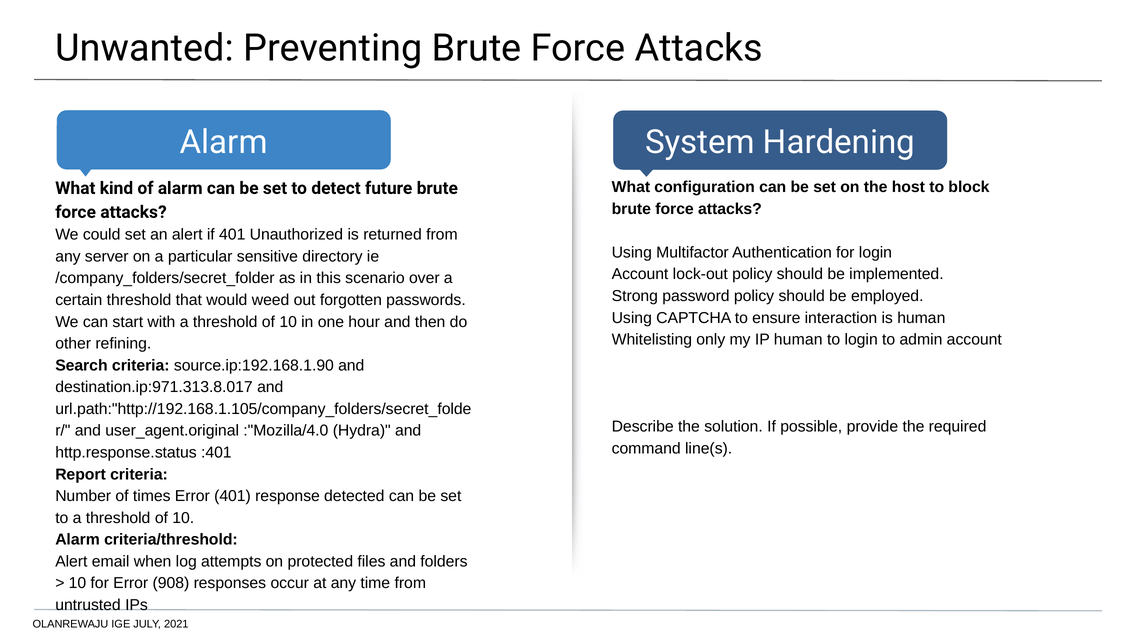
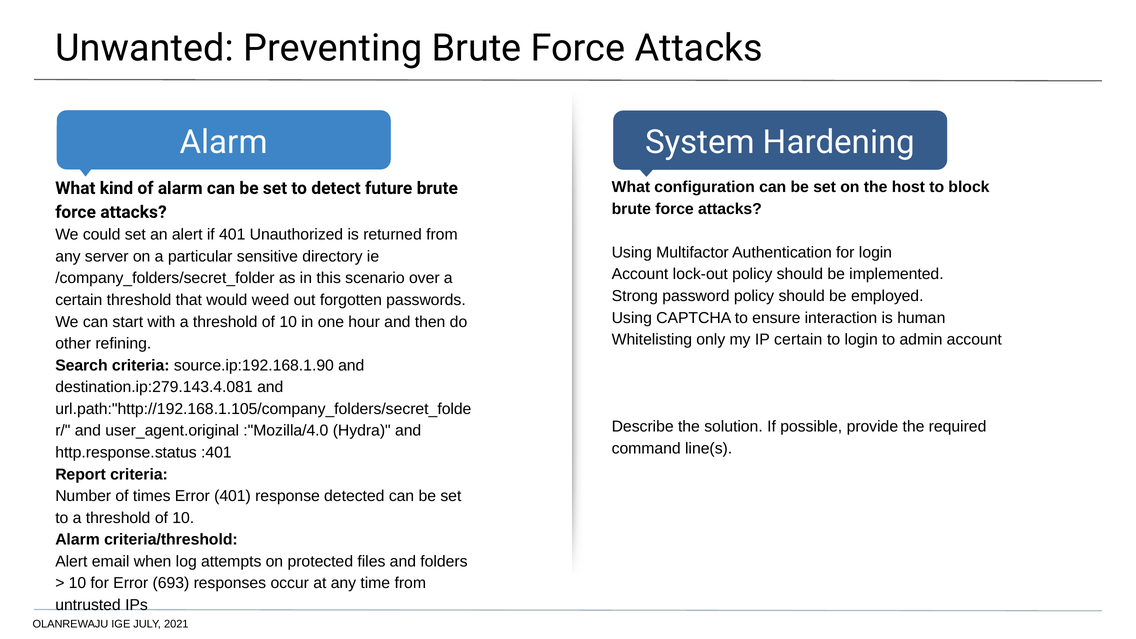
IP human: human -> certain (798, 340)
destination.ip:971.313.8.017: destination.ip:971.313.8.017 -> destination.ip:279.143.4.081 (154, 387)
908: 908 -> 693 (171, 583)
